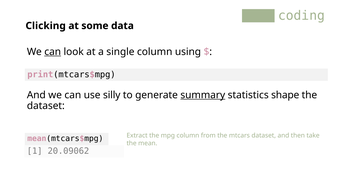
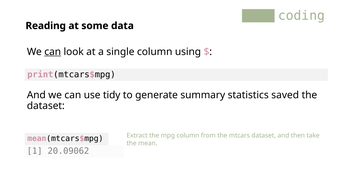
Clicking: Clicking -> Reading (46, 26)
silly: silly -> tidy (112, 95)
summary underline: present -> none (203, 95)
shape: shape -> saved (285, 95)
